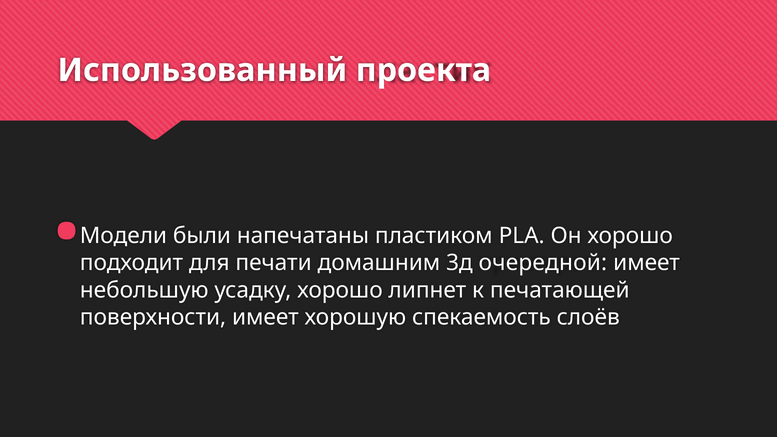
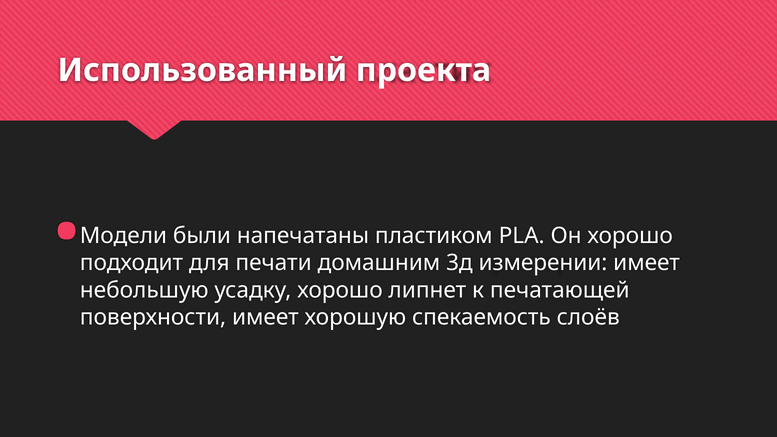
очередной: очередной -> измерении (543, 263)
